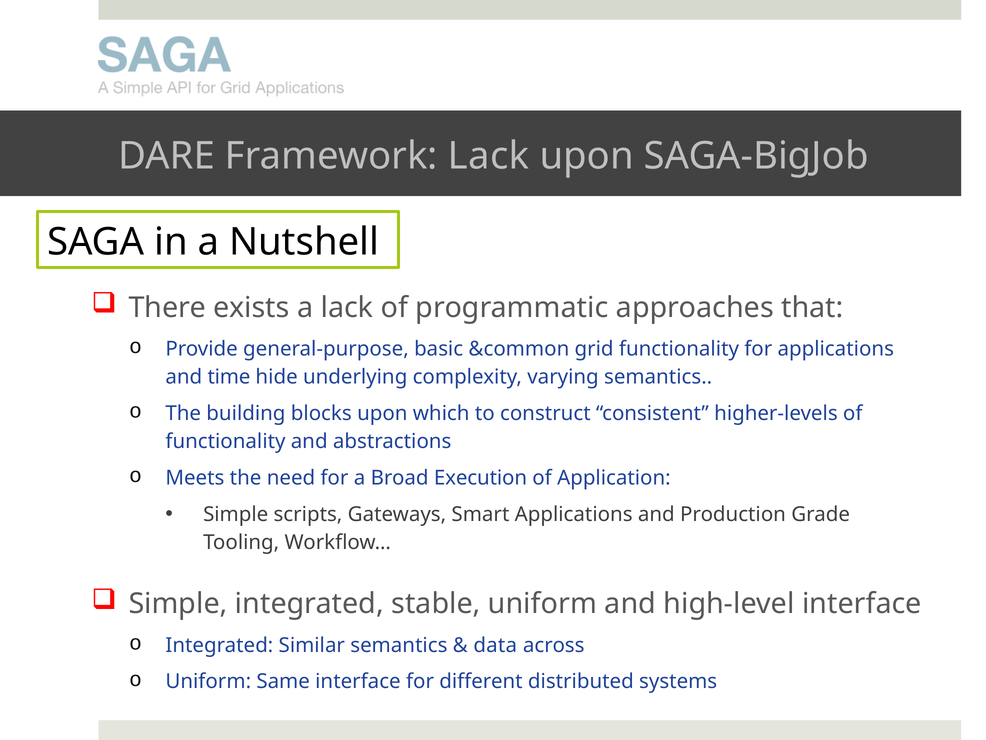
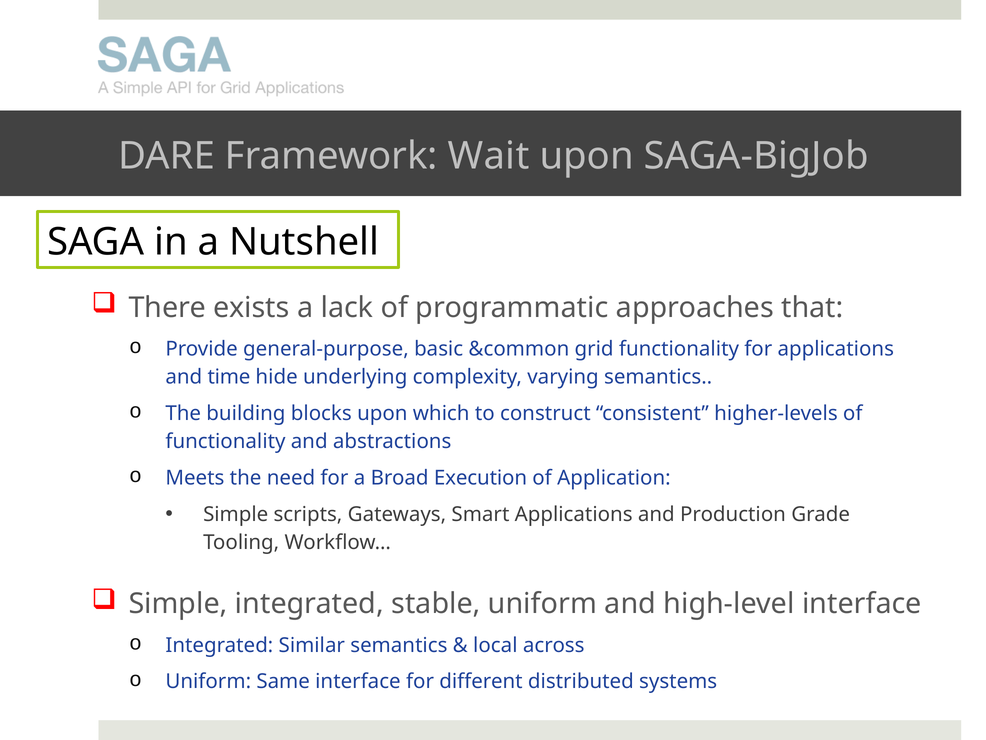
Framework Lack: Lack -> Wait (489, 156)
data: data -> local (495, 645)
